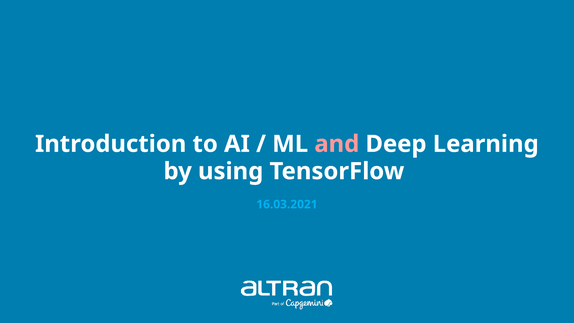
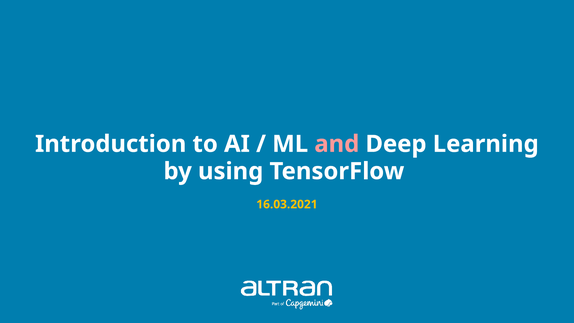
16.03.2021 colour: light blue -> yellow (287, 204)
